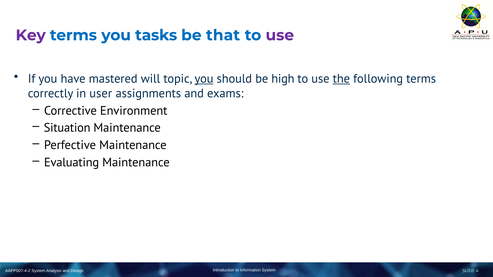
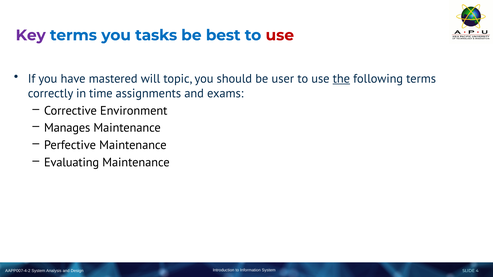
that: that -> best (223, 35)
use colour: purple -> red (280, 35)
you underline: present -> none (204, 79)
high: high -> user (283, 79)
user: user -> time (101, 94)
Situation: Situation -> Manages (67, 128)
